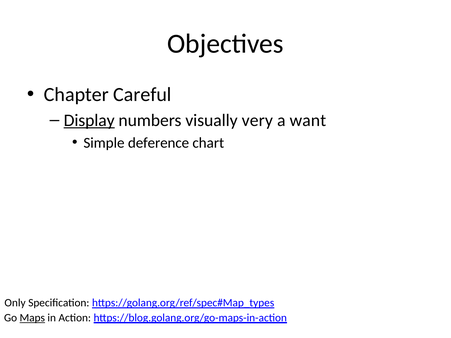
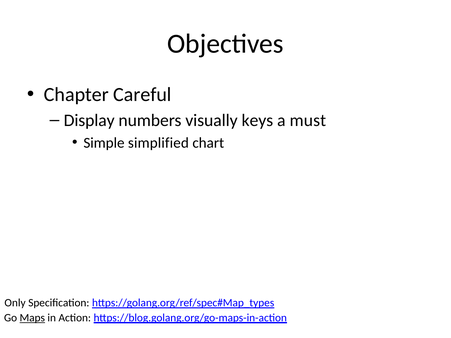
Display underline: present -> none (89, 120)
very: very -> keys (257, 120)
want: want -> must (308, 120)
deference: deference -> simplified (158, 143)
